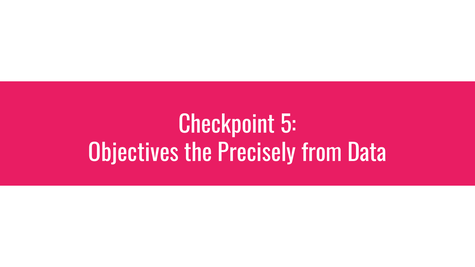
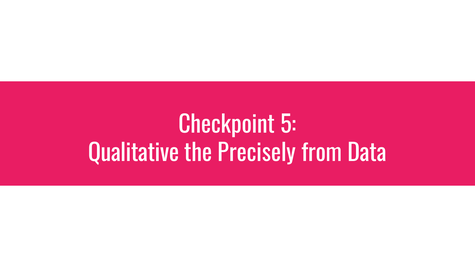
Objectives: Objectives -> Qualitative (134, 153)
